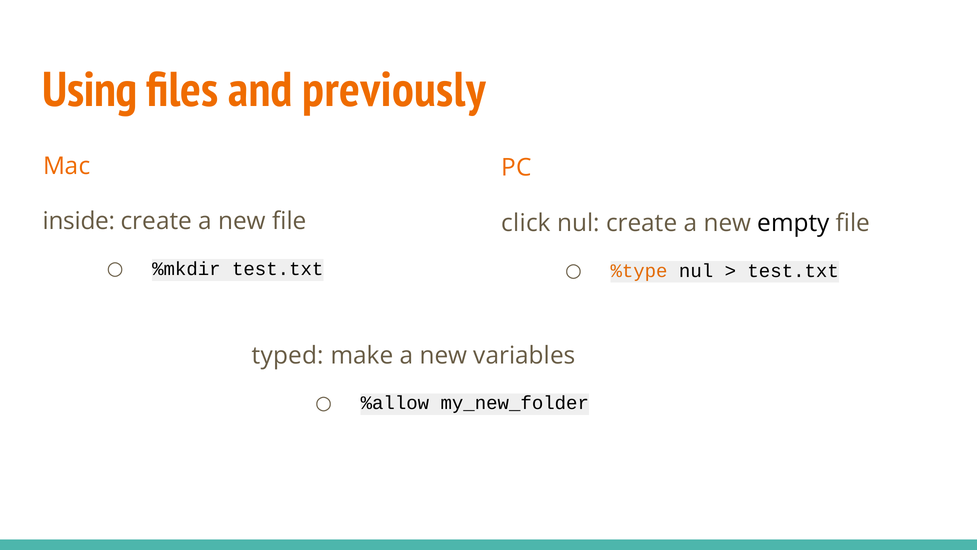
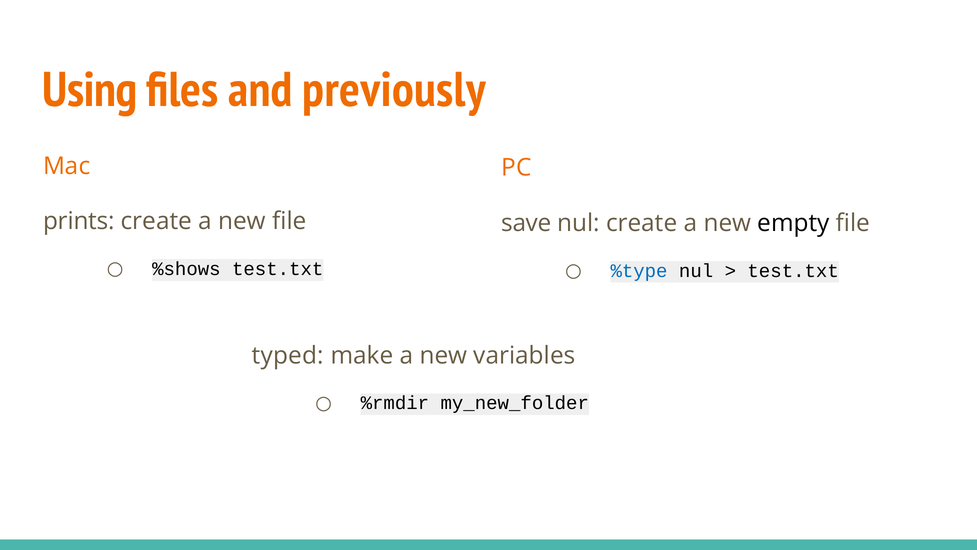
inside: inside -> prints (79, 221)
click: click -> save (526, 223)
%mkdir: %mkdir -> %shows (186, 269)
%type colour: orange -> blue (639, 271)
%allow: %allow -> %rmdir (395, 403)
